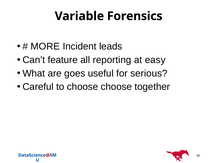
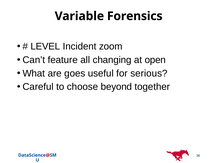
MORE: MORE -> LEVEL (45, 46)
leads: leads -> zoom (111, 46)
reporting: reporting -> changing (112, 60)
easy: easy -> open (155, 60)
choose choose: choose -> beyond (116, 87)
